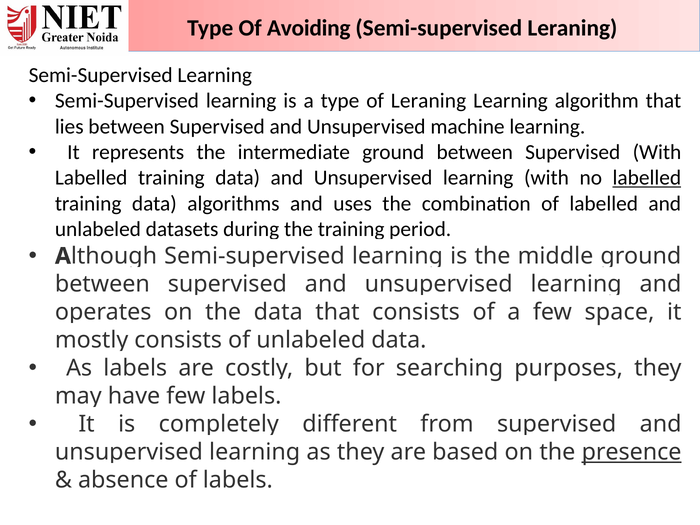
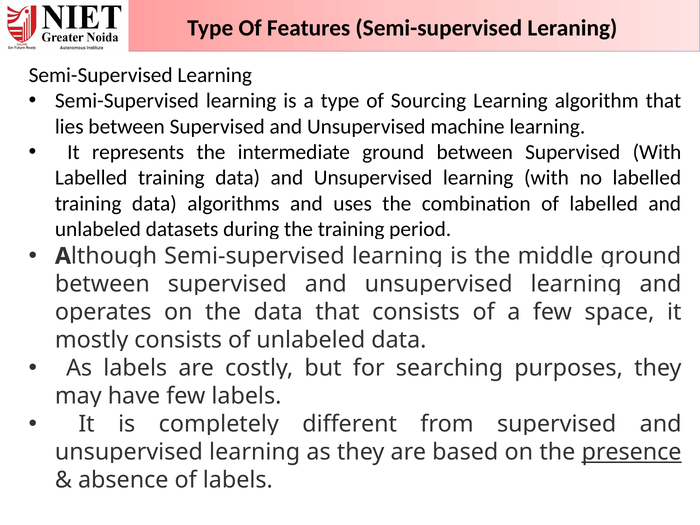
Avoiding: Avoiding -> Features (309, 28)
of Leraning: Leraning -> Sourcing (429, 101)
labelled underline: present -> none (647, 178)
